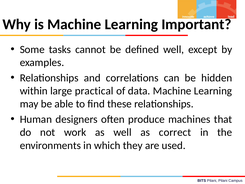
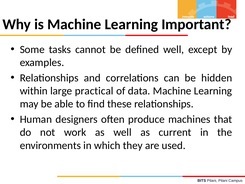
correct: correct -> current (175, 132)
